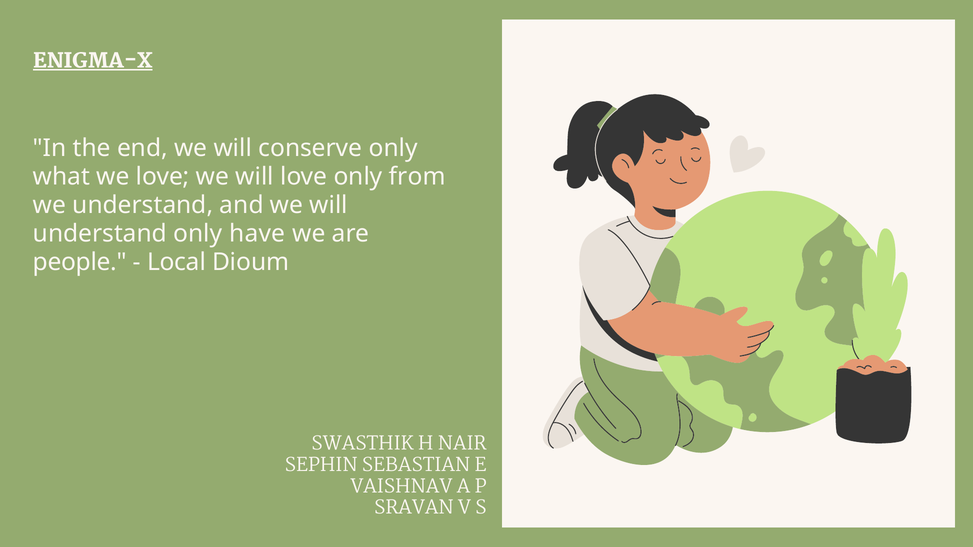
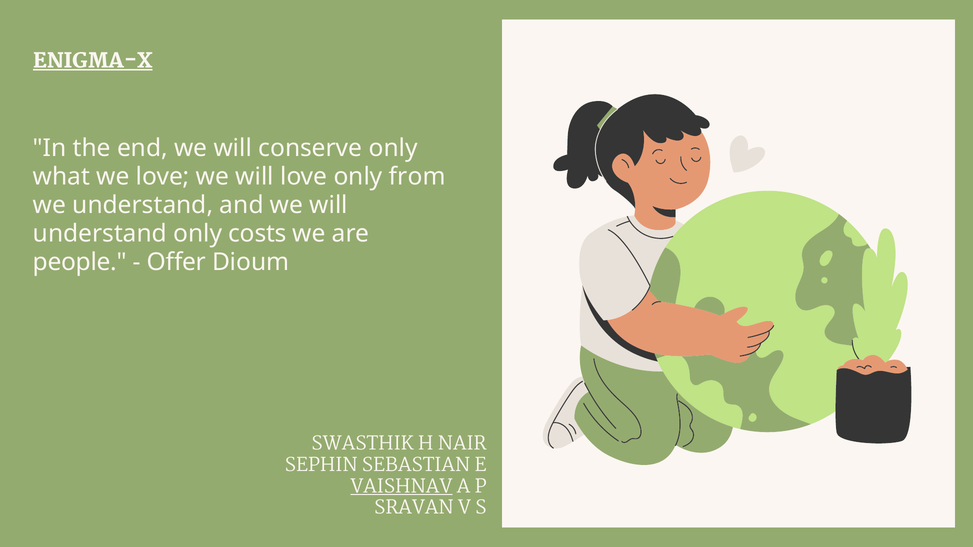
have: have -> costs (257, 234)
Local: Local -> Offer (177, 262)
VAISHNAV underline: none -> present (401, 487)
